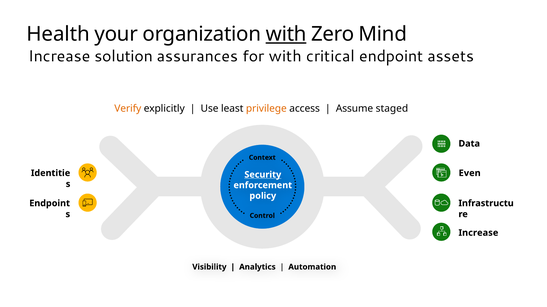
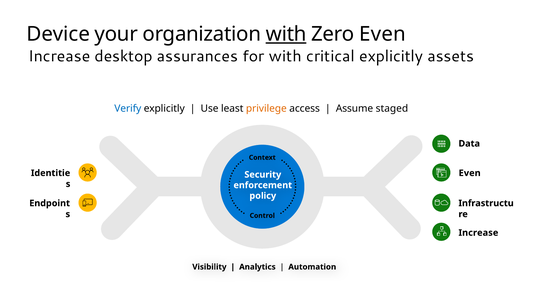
Health: Health -> Device (58, 34)
Zero Mind: Mind -> Even (383, 34)
solution: solution -> desktop (124, 56)
critical endpoint: endpoint -> explicitly (391, 56)
Verify colour: orange -> blue (128, 109)
Security underline: present -> none (263, 175)
